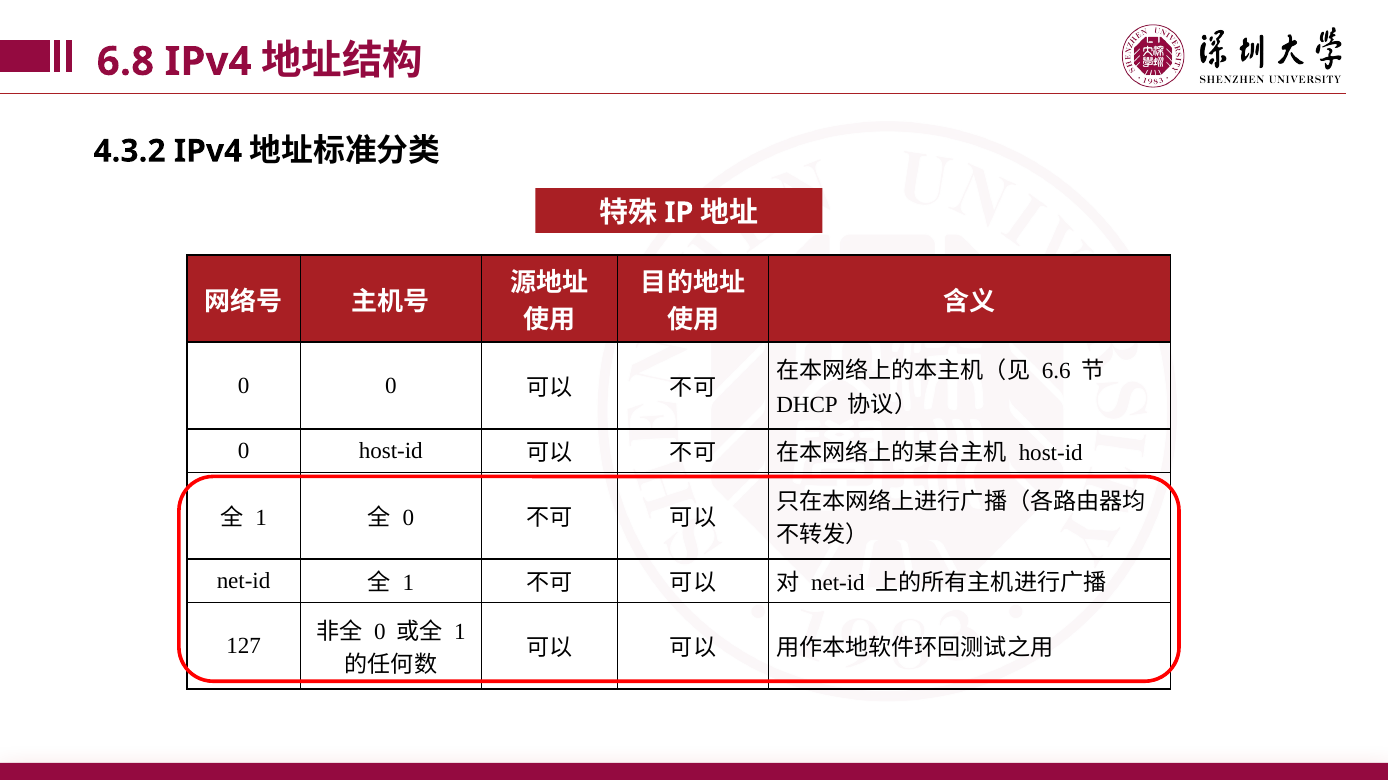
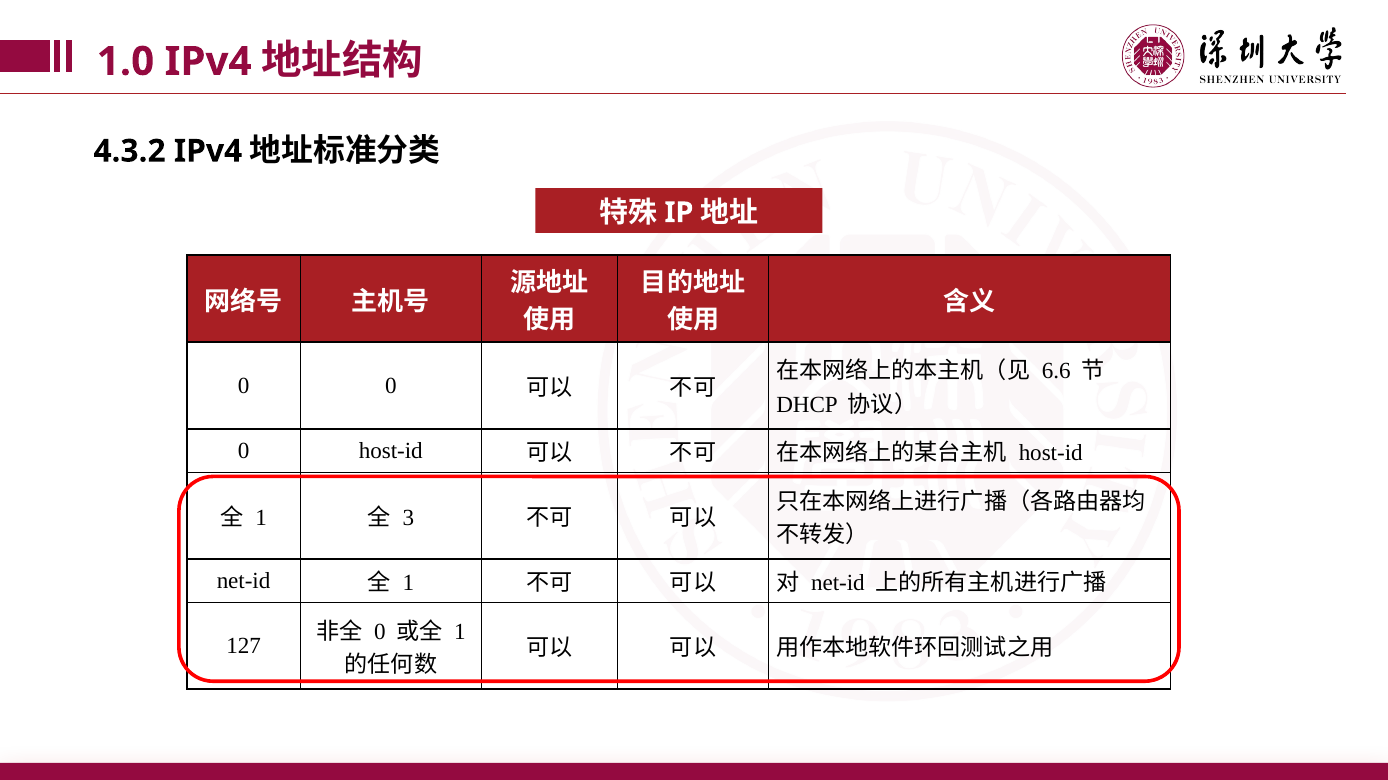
6.8: 6.8 -> 1.0 (125, 62)
0: 0 -> 3 (408, 519)
